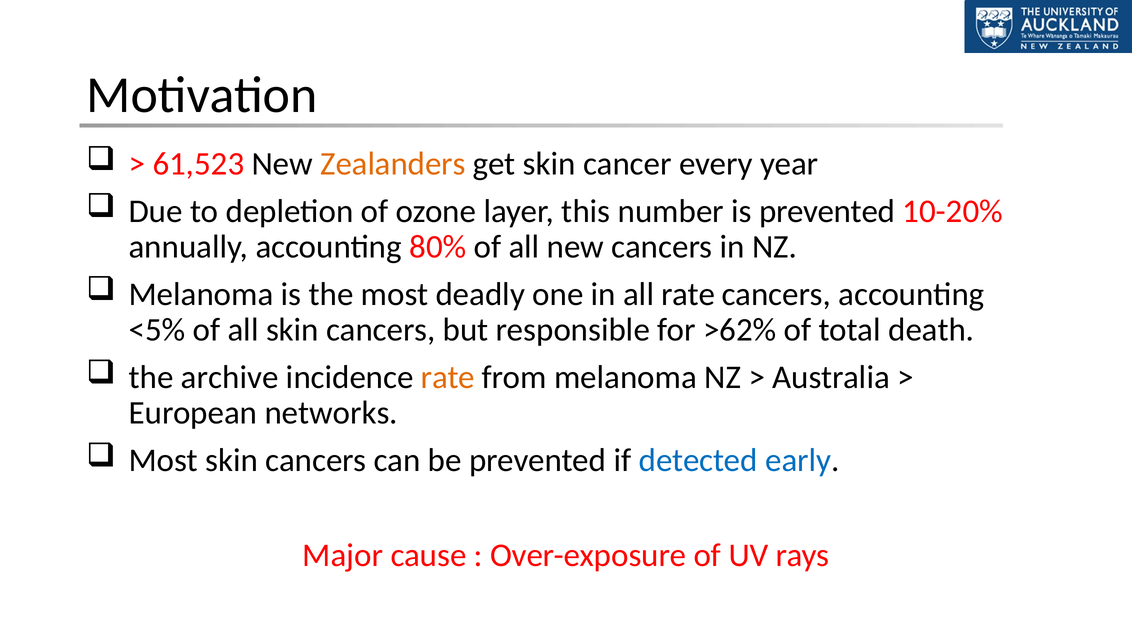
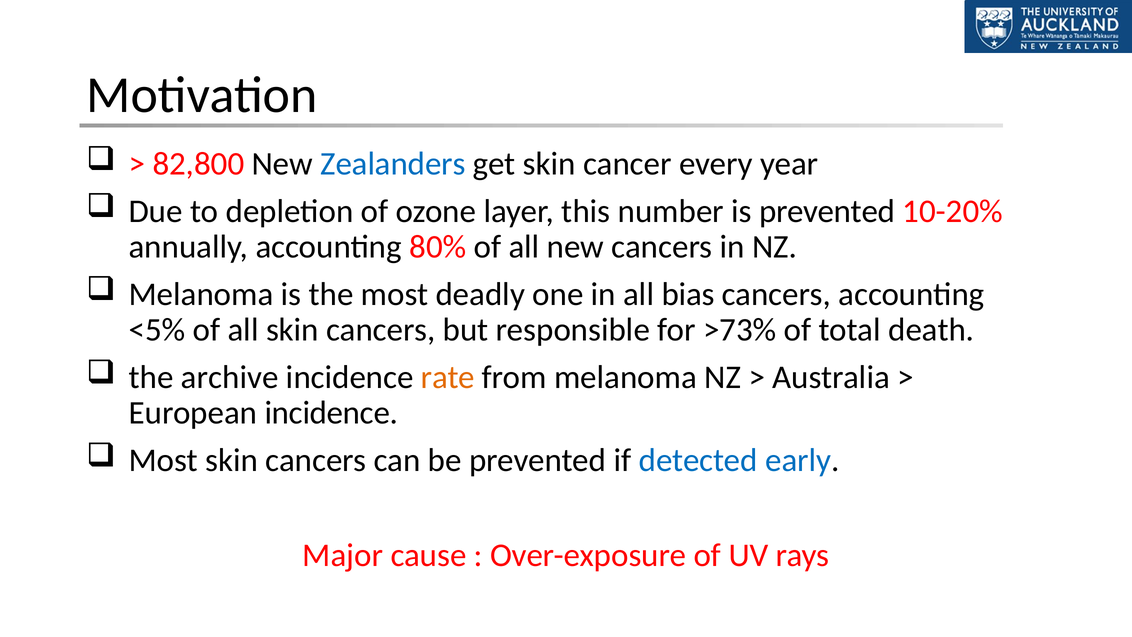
61,523: 61,523 -> 82,800 (198, 164)
Zealanders colour: orange -> blue (393, 164)
all rate: rate -> bias (688, 294)
>62%: >62% -> >73% (740, 330)
European networks: networks -> incidence (331, 413)
